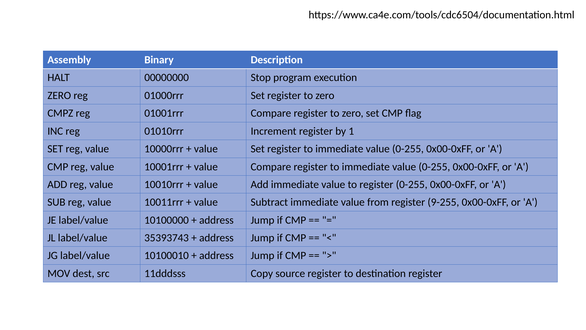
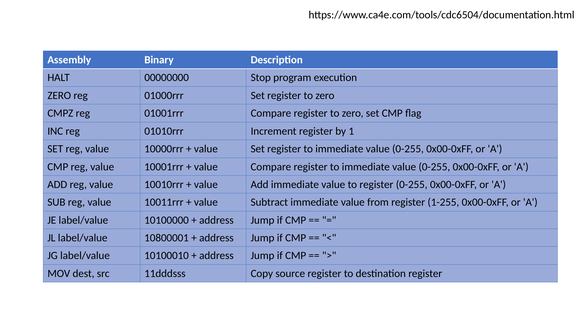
9-255: 9-255 -> 1-255 (443, 202)
35393743: 35393743 -> 10800001 (167, 238)
